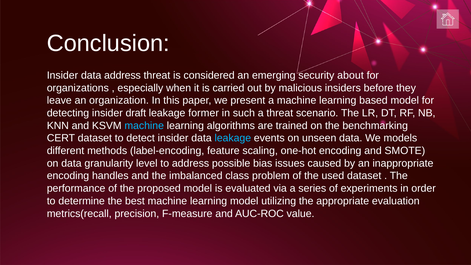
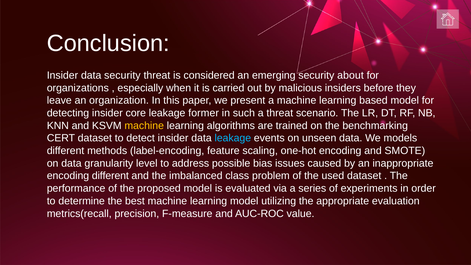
data address: address -> security (122, 75)
draft: draft -> core (136, 113)
machine colour: light blue -> yellow (144, 126)
encoding handles: handles -> different (110, 176)
